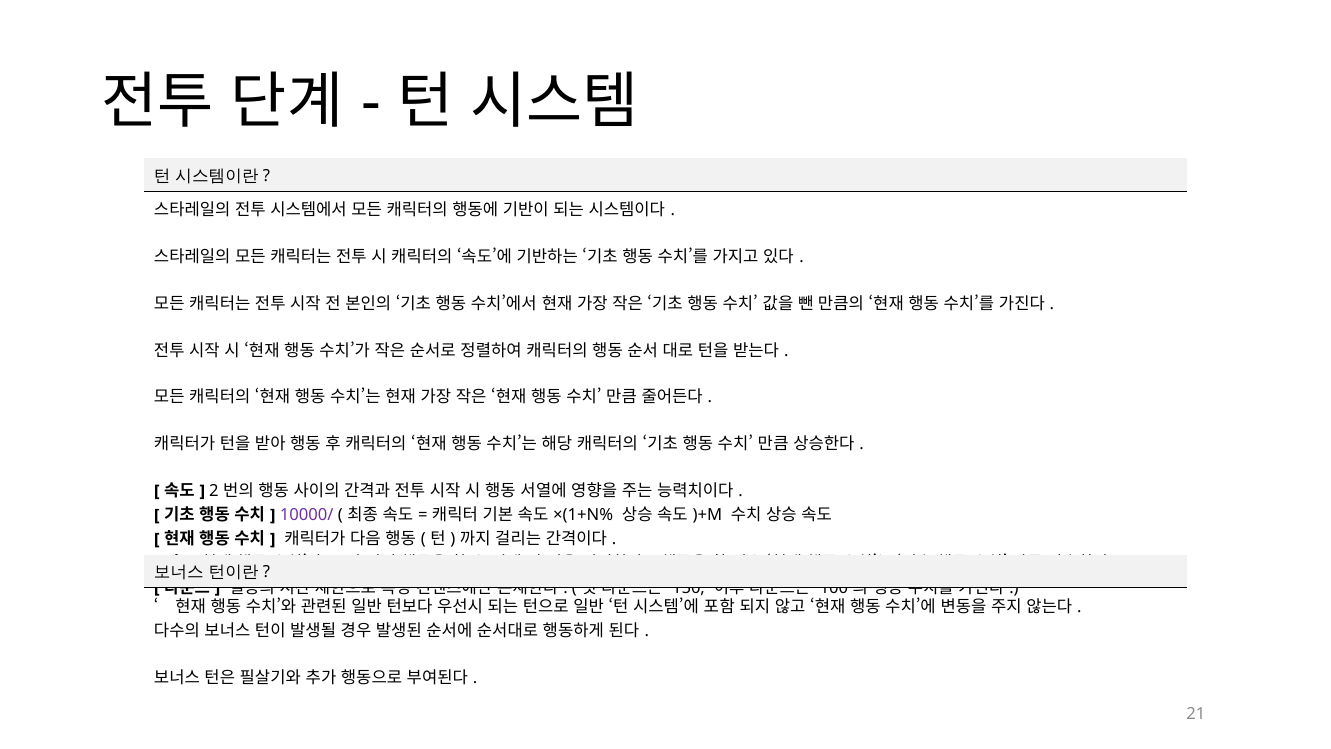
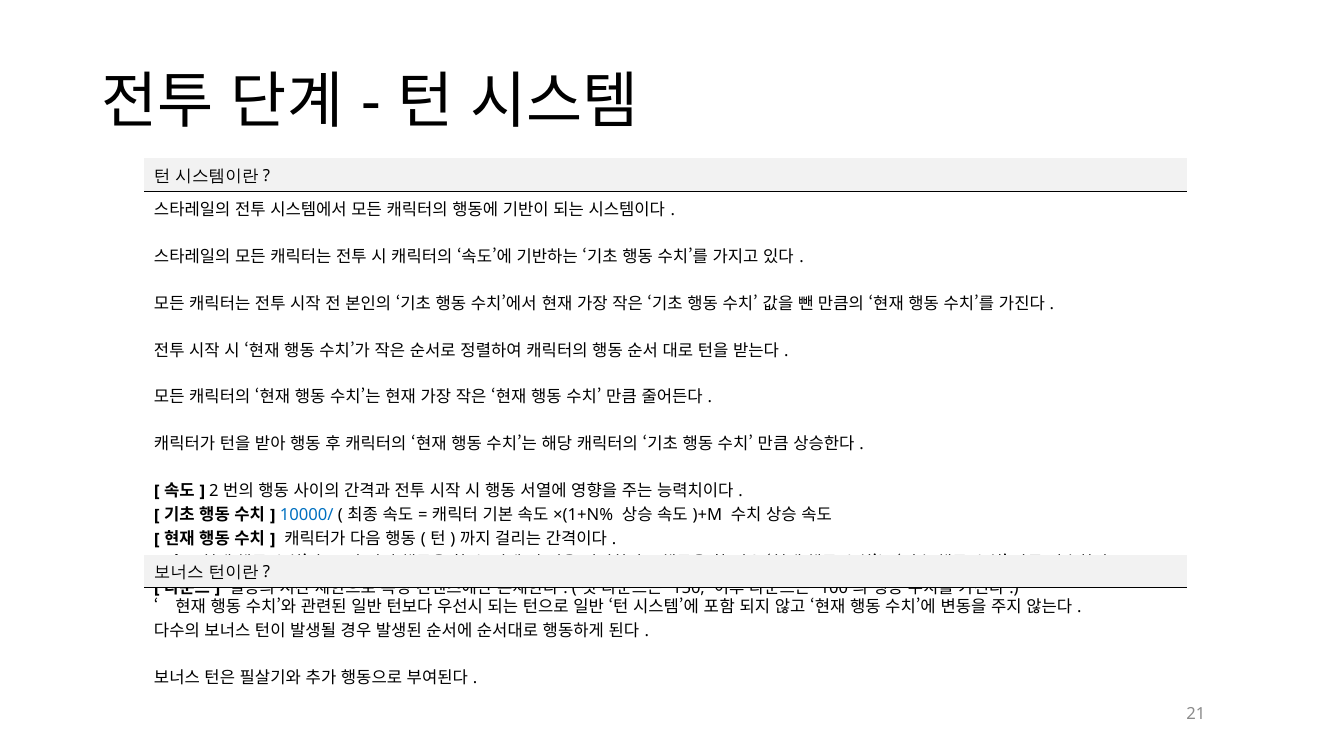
10000/ colour: purple -> blue (307, 515)
